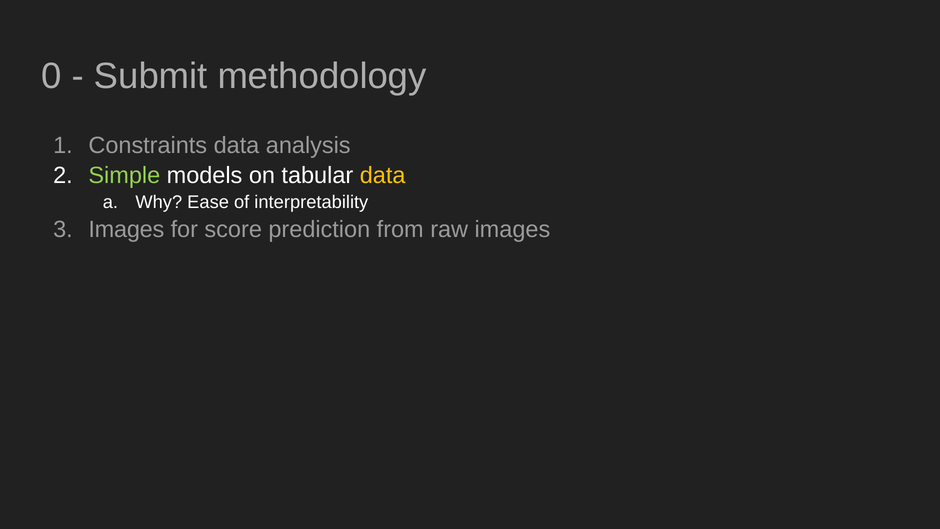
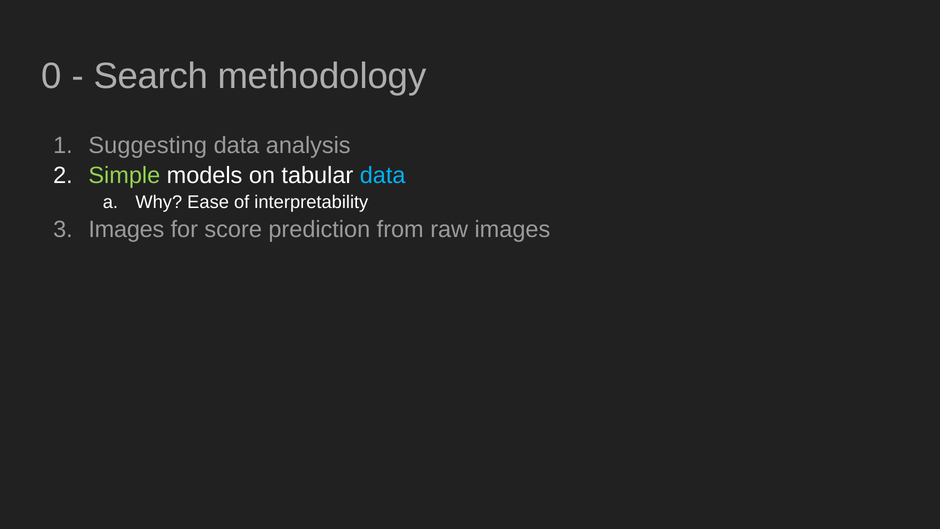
Submit: Submit -> Search (151, 76)
Constraints: Constraints -> Suggesting (148, 145)
data colour: yellow -> light blue (383, 176)
